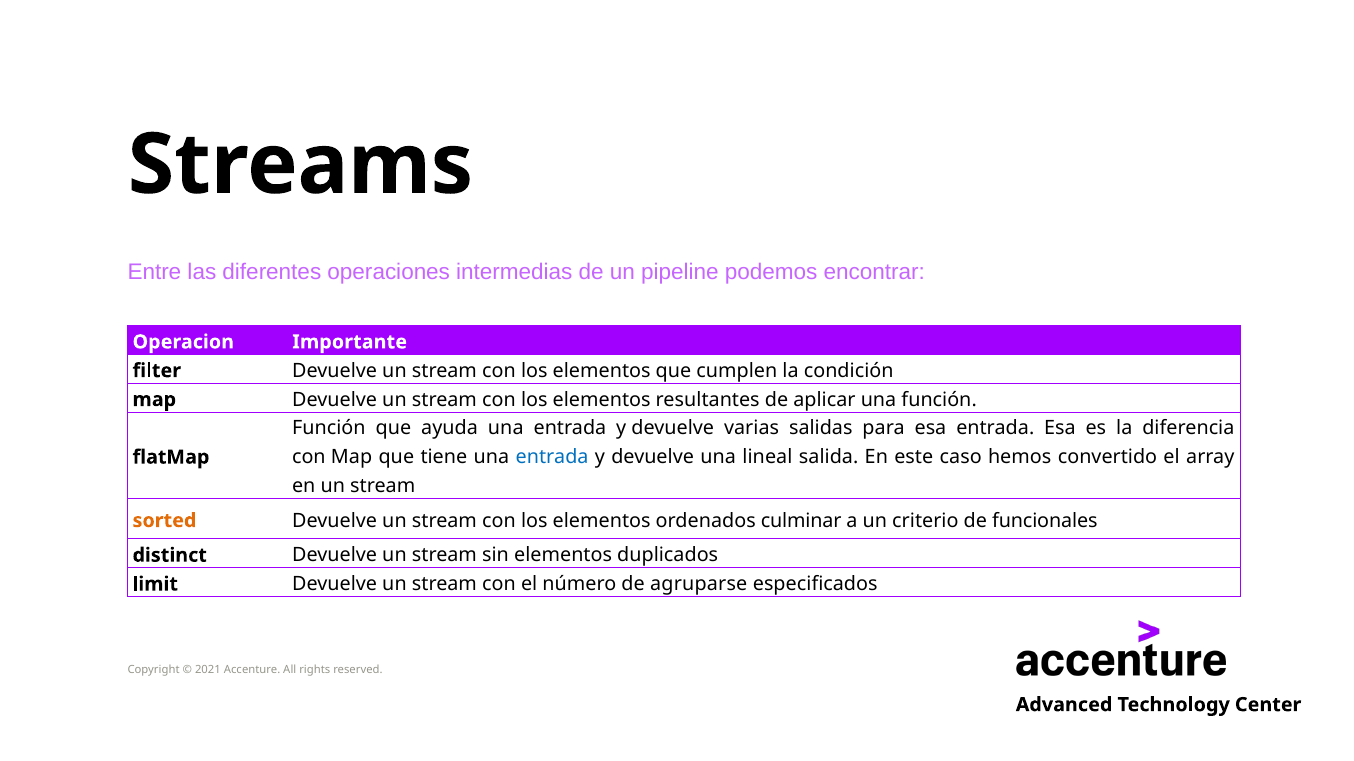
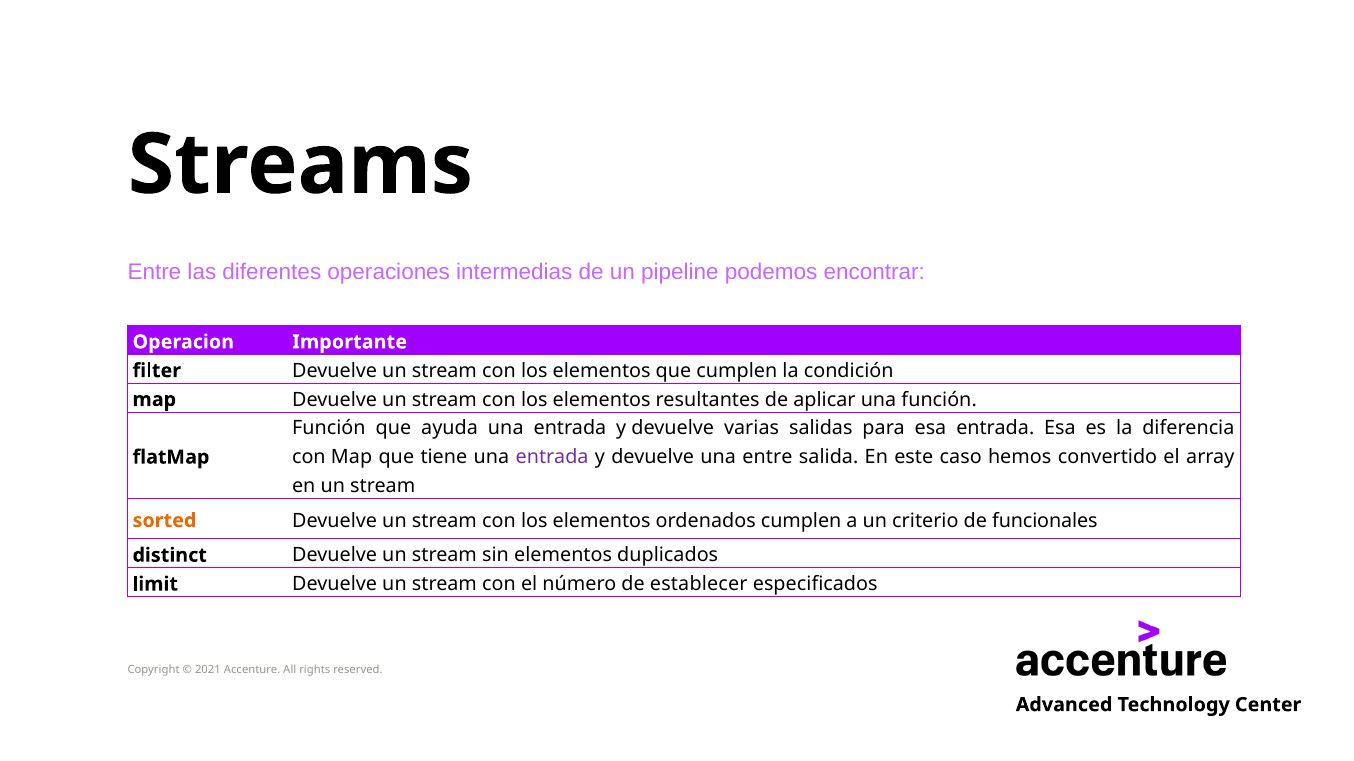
entrada colour: blue -> purple (552, 457)
una lineal: lineal -> entre (767, 457)
ordenados culminar: culminar -> cumplen (801, 521)
agruparse: agruparse -> establecer (699, 585)
